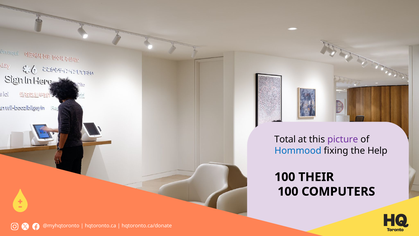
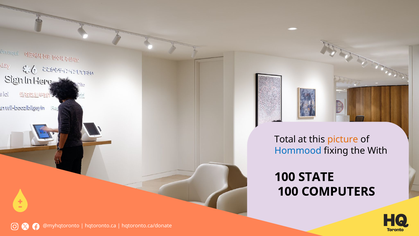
picture colour: purple -> orange (343, 139)
Help: Help -> With (377, 150)
THEIR: THEIR -> STATE (316, 177)
